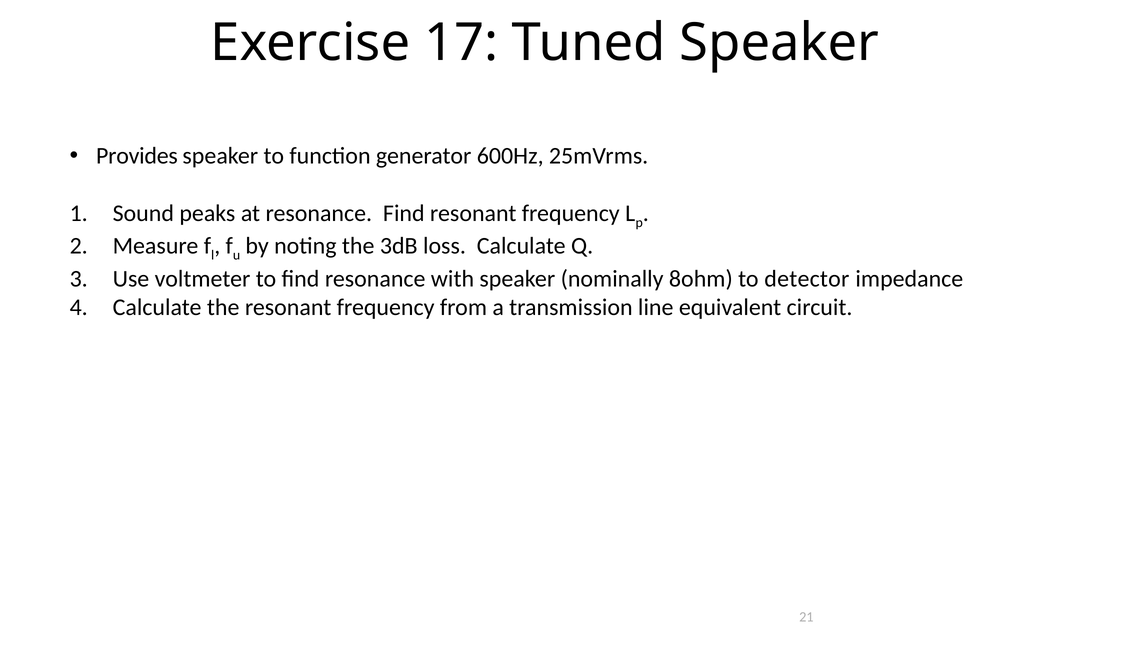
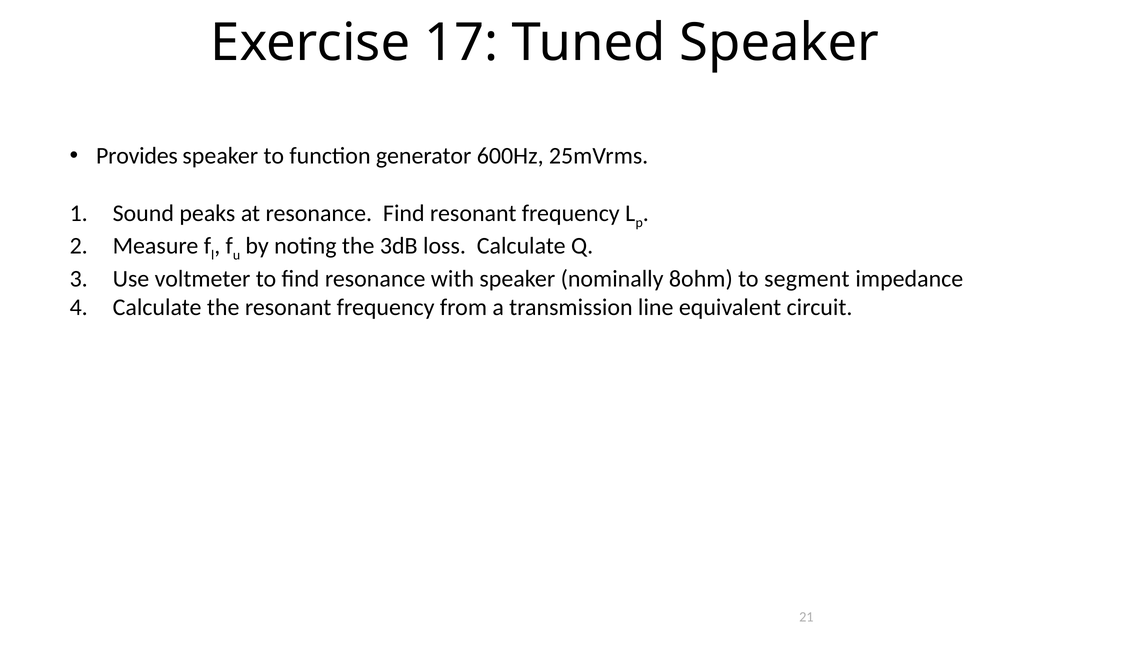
detector: detector -> segment (807, 279)
